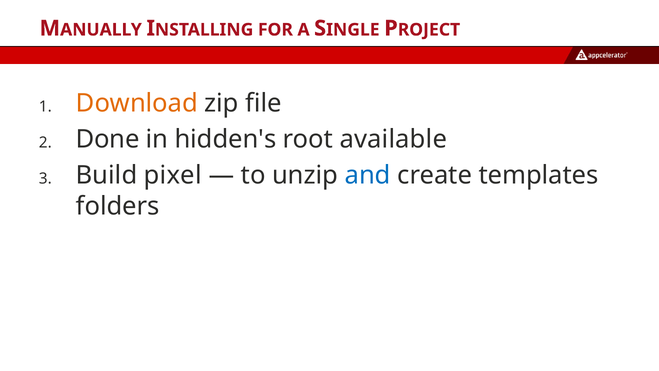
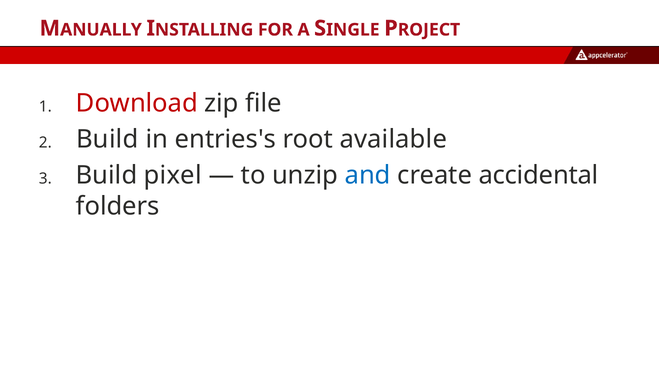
Download colour: orange -> red (137, 103)
Done: Done -> Build (107, 139)
hidden's: hidden's -> entries's (225, 139)
templates: templates -> accidental (539, 175)
